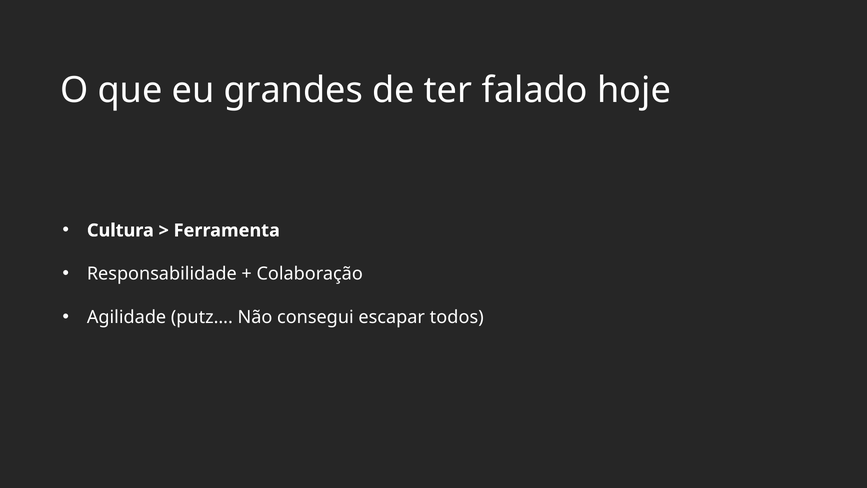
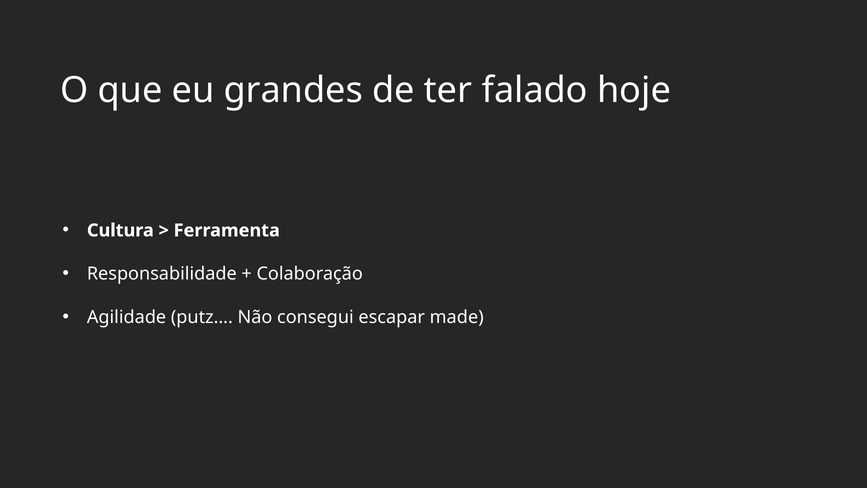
todos: todos -> made (457, 317)
